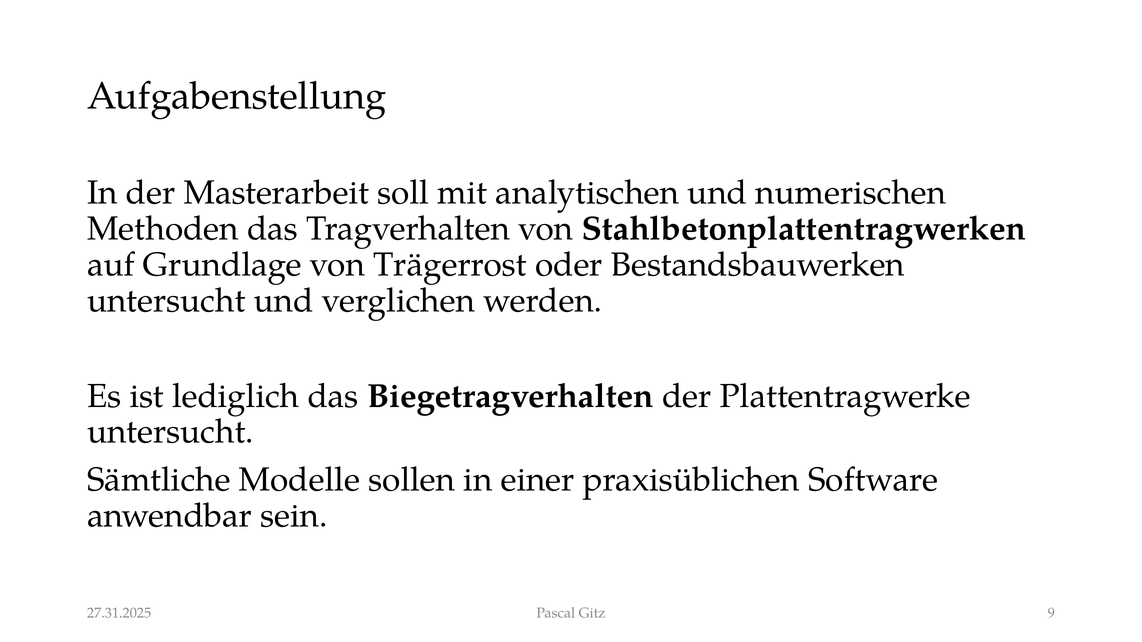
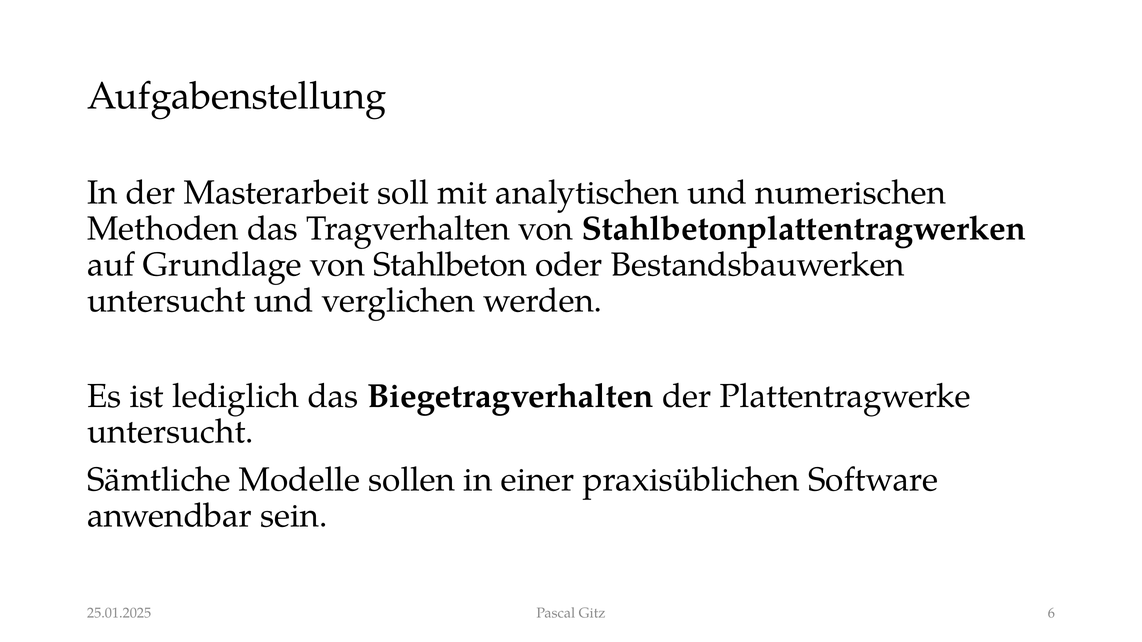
Trägerrost: Trägerrost -> Stahlbeton (450, 265)
27.31.2025: 27.31.2025 -> 25.01.2025 (119, 613)
9: 9 -> 6 (1051, 613)
